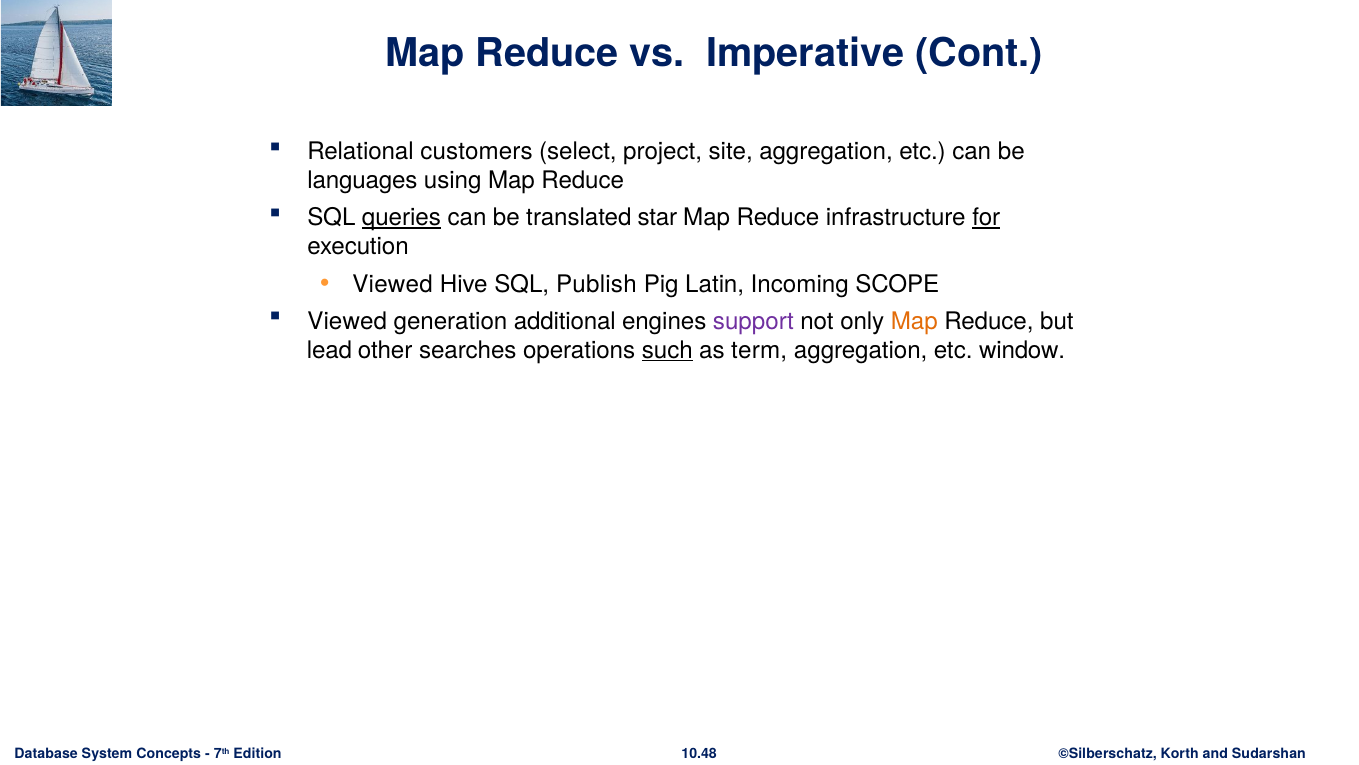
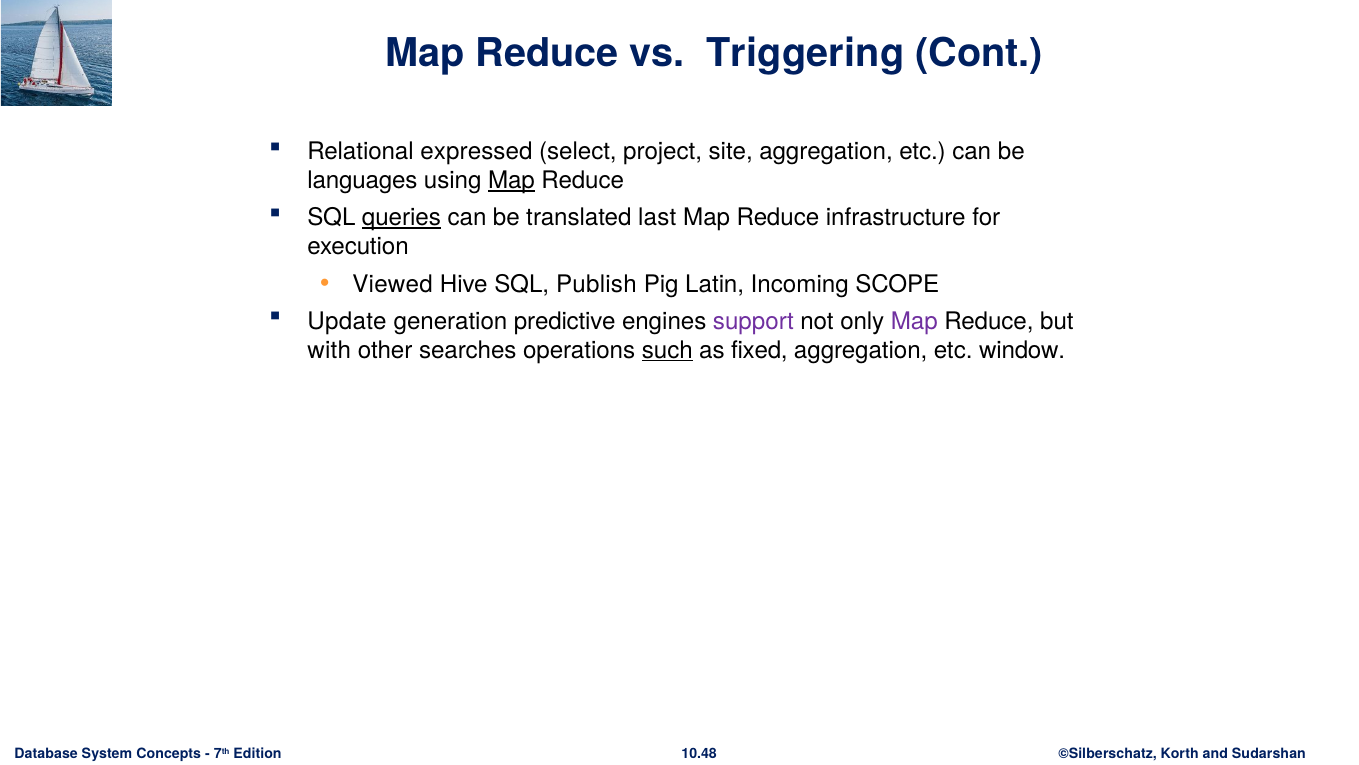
Imperative: Imperative -> Triggering (805, 53)
customers: customers -> expressed (477, 151)
Map underline: none -> present (511, 180)
star: star -> last (657, 218)
for underline: present -> none (986, 218)
Viewed: Viewed -> Update (347, 321)
additional: additional -> predictive (565, 321)
Map colour: orange -> purple (914, 321)
lead: lead -> with (329, 350)
term: term -> fixed (759, 350)
